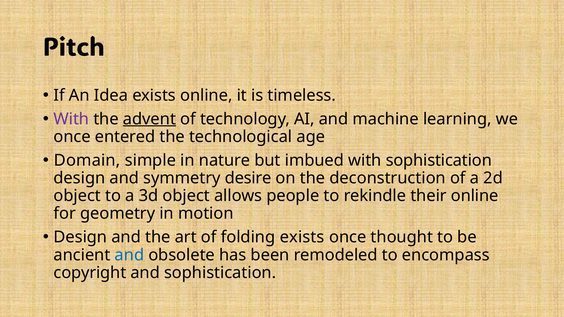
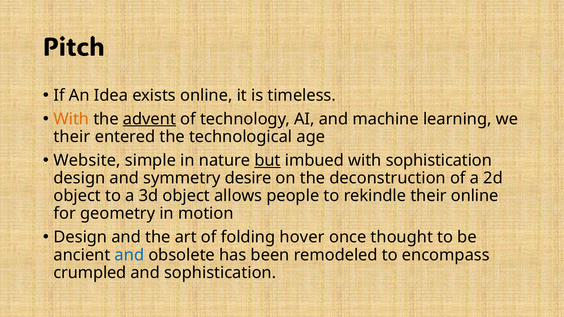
With colour: purple -> orange (71, 119)
once: once -> their (72, 137)
Domain: Domain -> Website (87, 160)
but underline: none -> present (267, 160)
folding exists: exists -> hover (302, 237)
copyright: copyright -> crumpled (90, 273)
